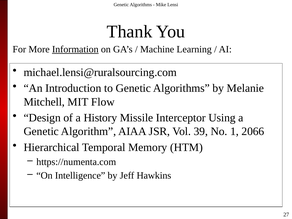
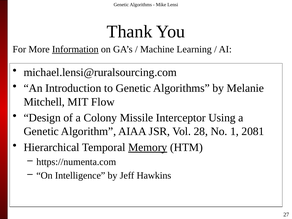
History: History -> Colony (100, 118)
39: 39 -> 28 (201, 131)
2066: 2066 -> 2081 (253, 131)
Memory underline: none -> present (148, 147)
